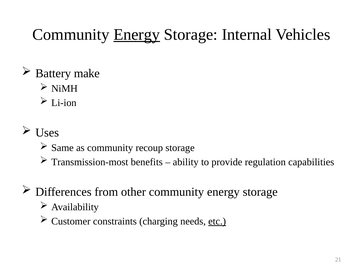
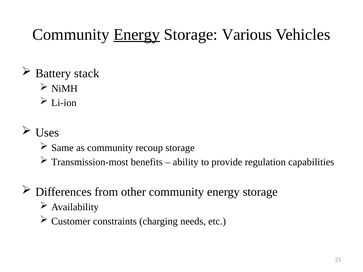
Internal: Internal -> Various (247, 35)
make: make -> stack (87, 73)
etc underline: present -> none (217, 221)
